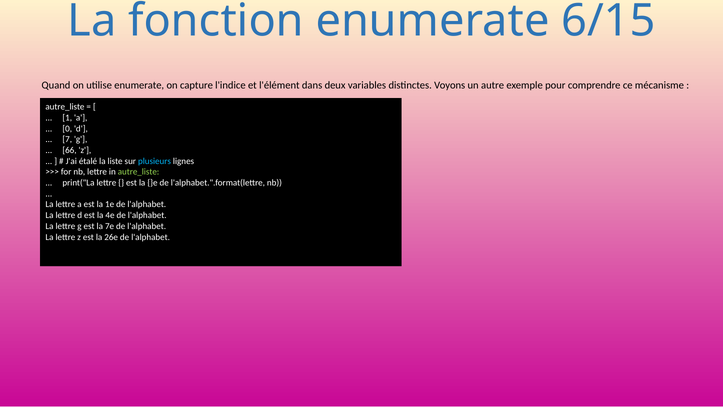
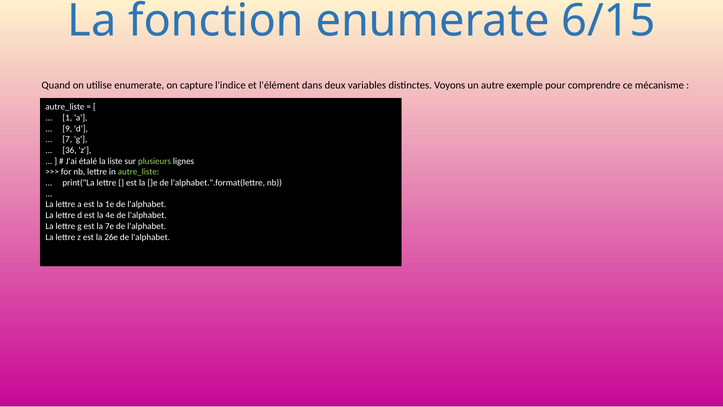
0: 0 -> 9 (67, 128)
66: 66 -> 36 (69, 150)
plusieurs colour: light blue -> light green (154, 161)
